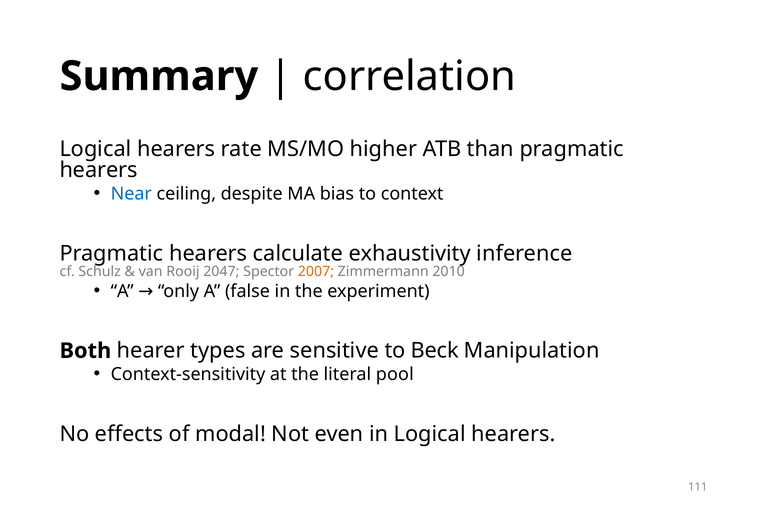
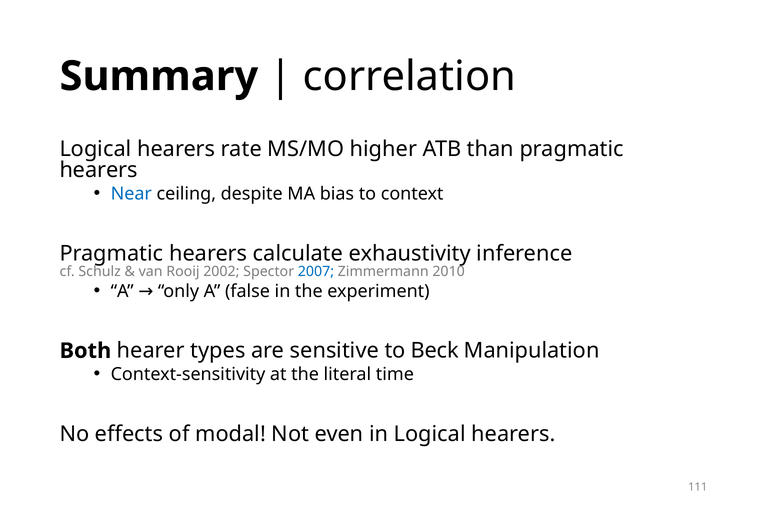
2047: 2047 -> 2002 (221, 272)
2007 colour: orange -> blue (316, 272)
pool: pool -> time (395, 375)
